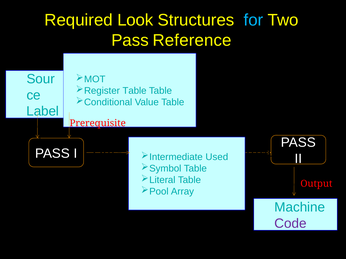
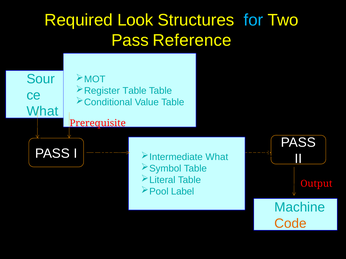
Label: Label -> What (43, 111)
Used: Used -> What (217, 157)
Array: Array -> Label (183, 192)
Code colour: purple -> orange (290, 224)
